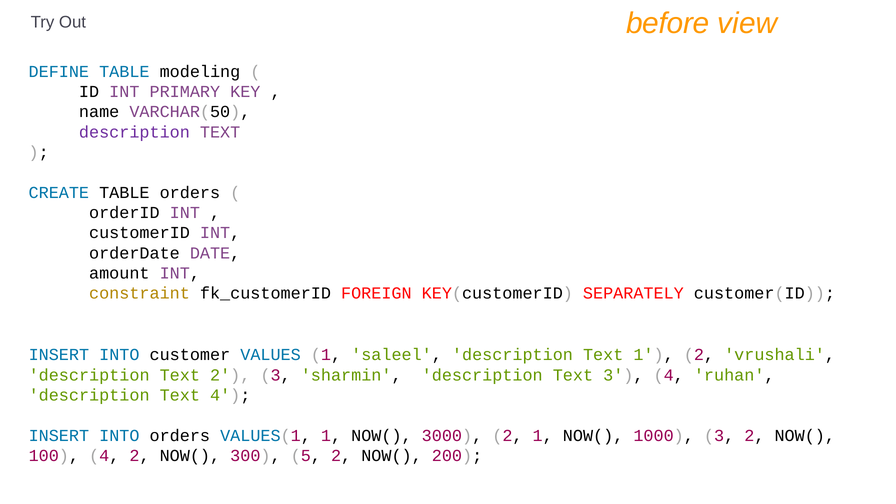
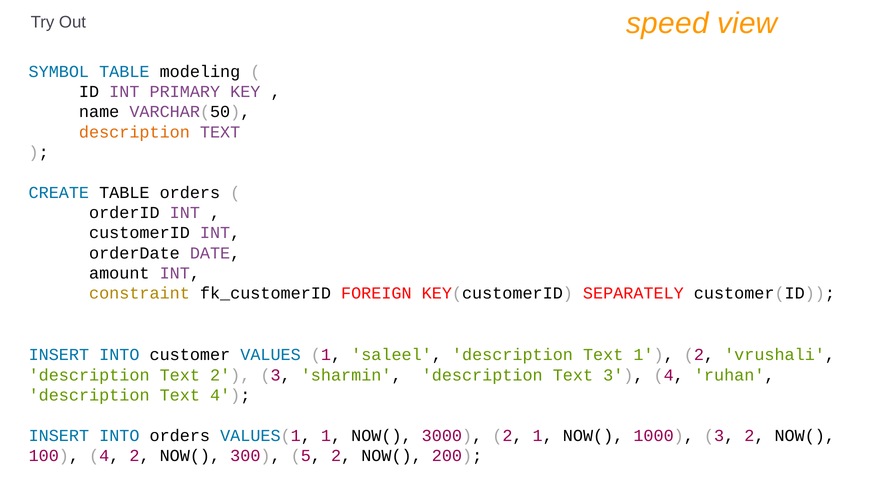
before: before -> speed (668, 23)
DEFINE: DEFINE -> SYMBOL (59, 72)
description colour: purple -> orange (134, 132)
